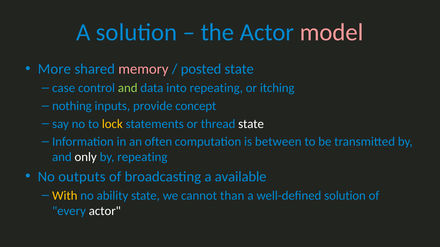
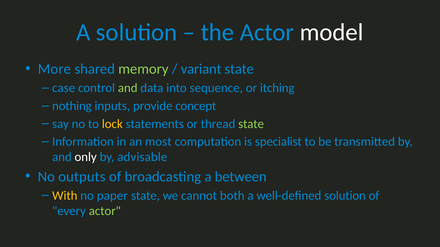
model colour: pink -> white (332, 32)
memory colour: pink -> light green (143, 69)
posted: posted -> variant (201, 69)
into repeating: repeating -> sequence (216, 88)
state colour: white -> light green (251, 124)
often: often -> most (158, 142)
between: between -> specialist (278, 142)
by repeating: repeating -> advisable (142, 157)
available: available -> between (241, 177)
ability: ability -> paper (112, 196)
than: than -> both (232, 196)
actor colour: white -> light green (105, 211)
